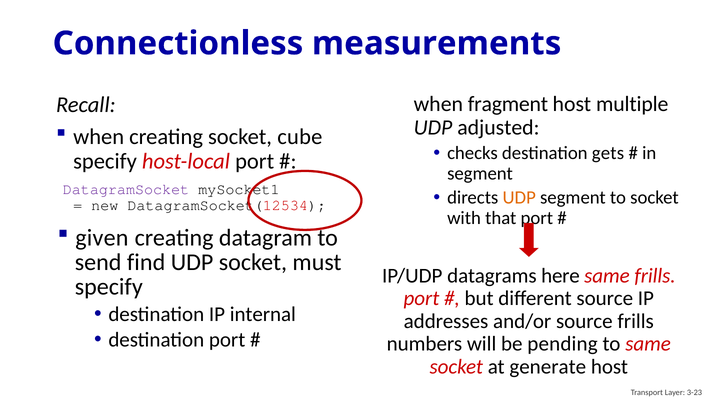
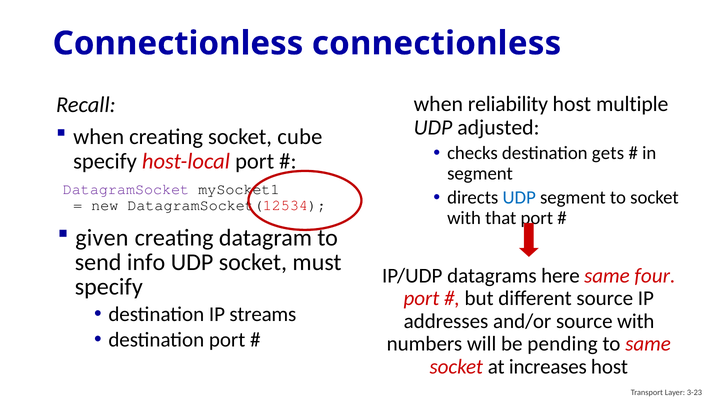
Connectionless measurements: measurements -> connectionless (437, 43)
fragment: fragment -> reliability (508, 104)
UDP colour: orange -> blue (519, 197)
find: find -> info (146, 262)
same frills: frills -> four (655, 275)
internal: internal -> streams (263, 314)
source frills: frills -> with (636, 321)
generate: generate -> increases (548, 366)
